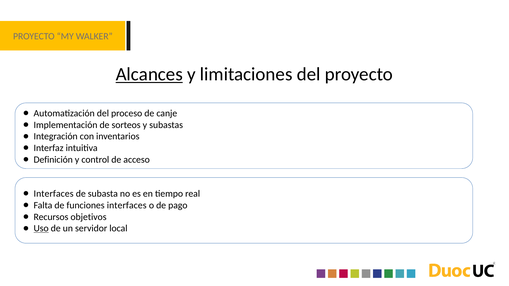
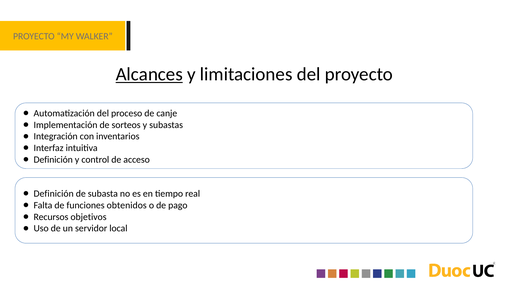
Interfaces: Interfaces -> Definición (54, 194)
funciones interfaces: interfaces -> obtenidos (127, 206)
Uso underline: present -> none (41, 229)
